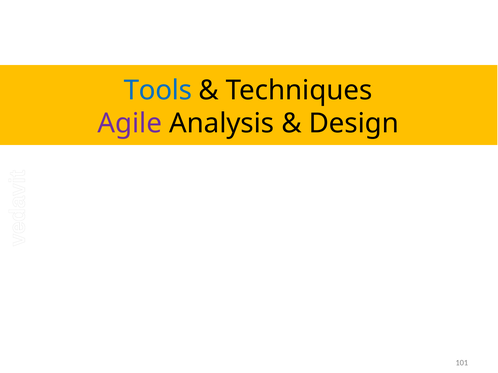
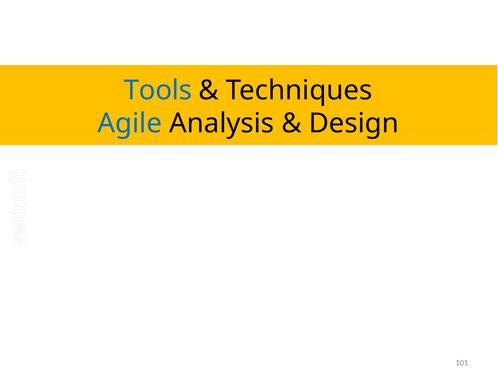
Agile colour: purple -> blue (130, 124)
